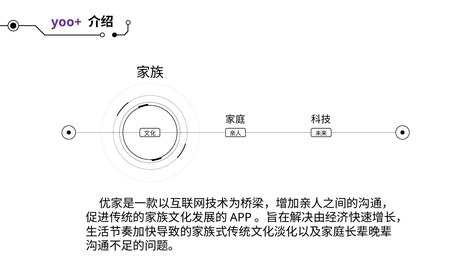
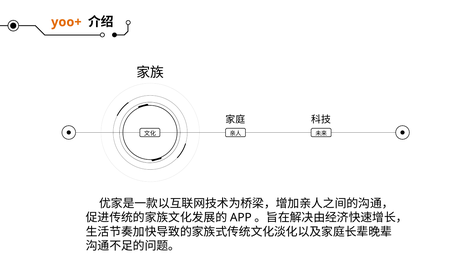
yoo+ colour: purple -> orange (66, 22)
